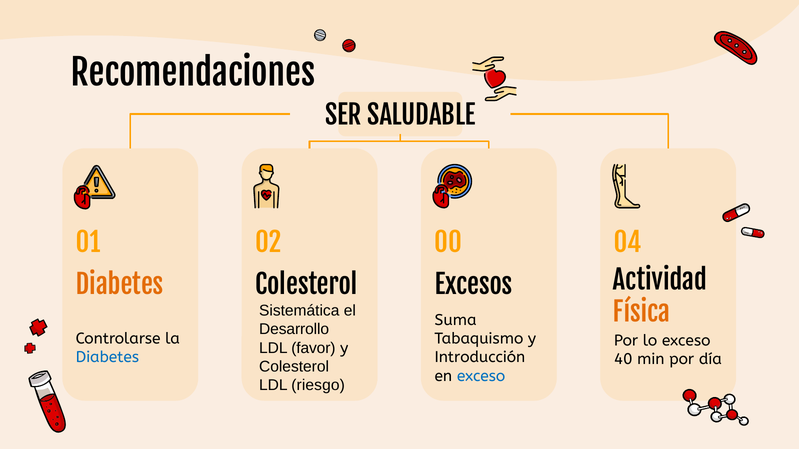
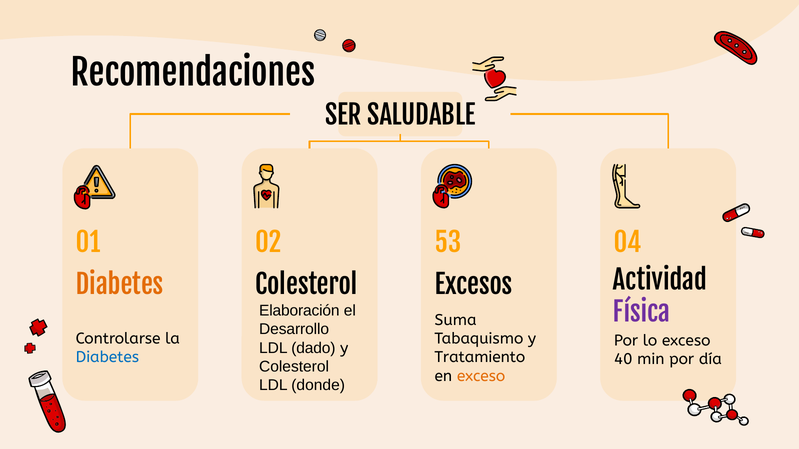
00: 00 -> 53 (448, 244)
Física colour: orange -> purple (642, 313)
Sistemática: Sistemática -> Elaboración (299, 311)
favor: favor -> dado (313, 348)
Introducción: Introducción -> Tratamiento (480, 358)
exceso colour: blue -> orange (481, 376)
riesgo: riesgo -> donde (318, 386)
